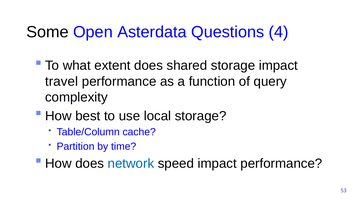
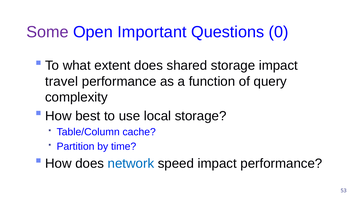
Some colour: black -> purple (47, 32)
Asterdata: Asterdata -> Important (152, 32)
4: 4 -> 0 (279, 32)
